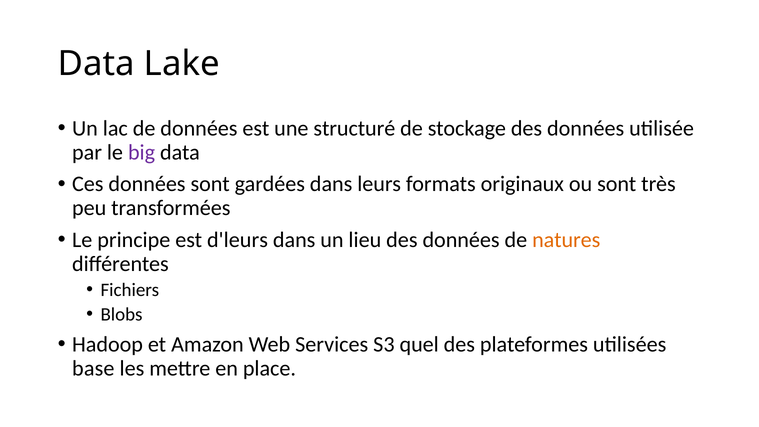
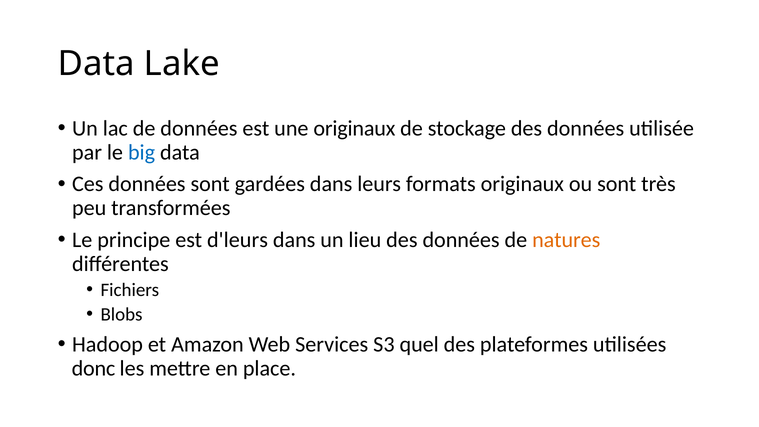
une structuré: structuré -> originaux (354, 128)
big colour: purple -> blue (142, 152)
base: base -> donc (93, 368)
